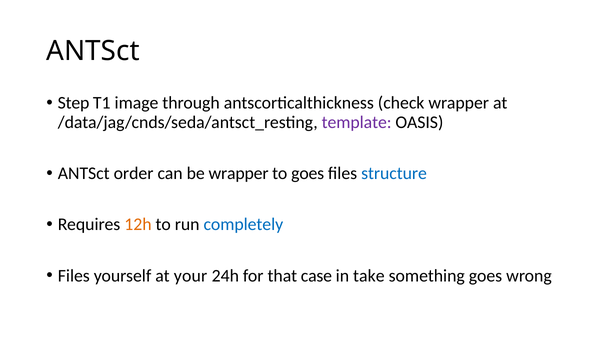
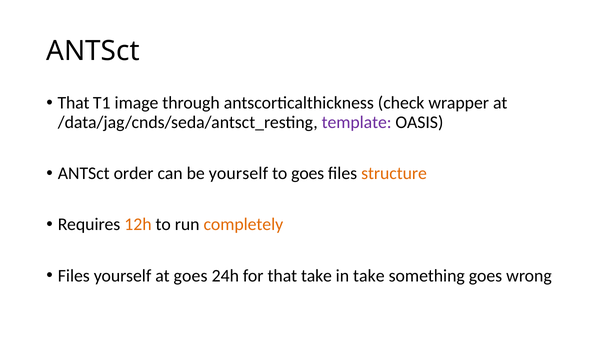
Step: Step -> That (74, 103)
be wrapper: wrapper -> yourself (238, 173)
structure colour: blue -> orange (394, 173)
completely colour: blue -> orange (243, 224)
at your: your -> goes (191, 275)
that case: case -> take (316, 275)
